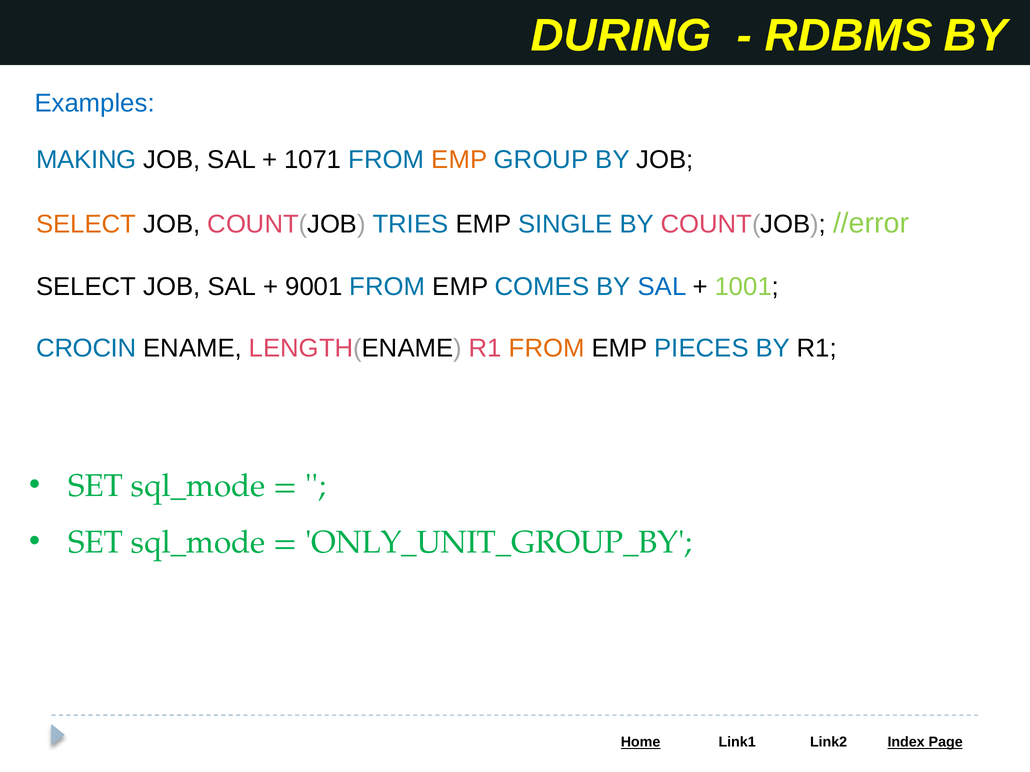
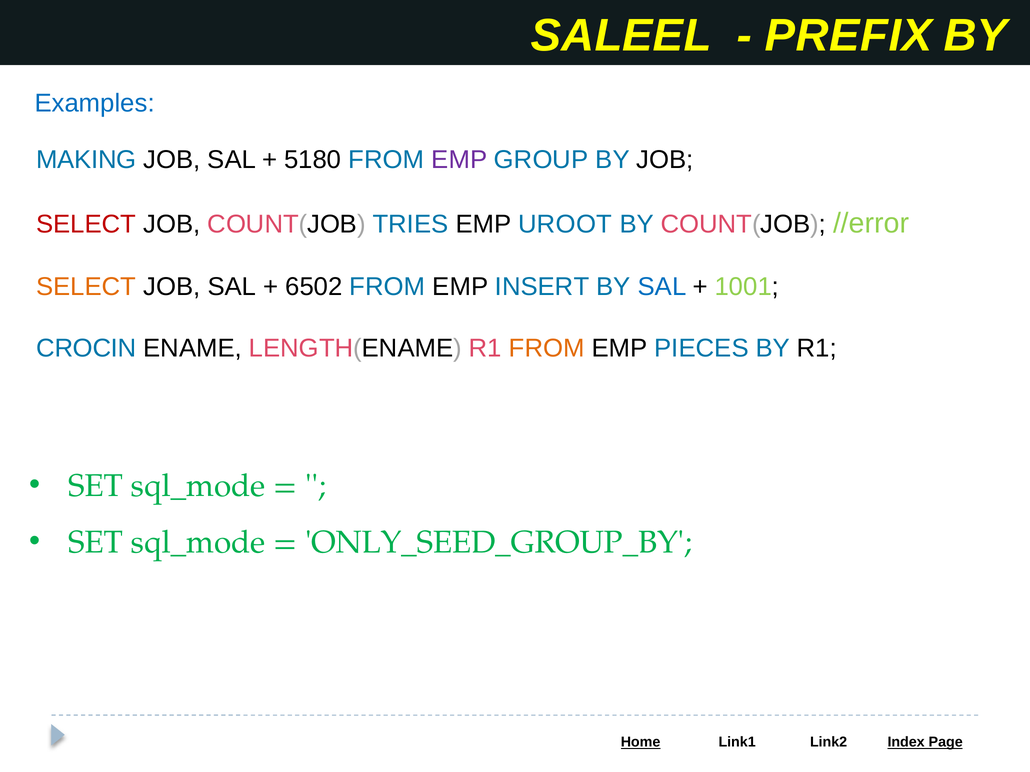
DURING: DURING -> SALEEL (621, 36)
RDBMS: RDBMS -> PREFIX (848, 36)
1071: 1071 -> 5180 (313, 160)
EMP colour: orange -> purple (459, 160)
SELECT colour: orange -> red (86, 224)
SINGLE: SINGLE -> UROOT (565, 224)
SELECT colour: black -> orange (86, 287)
9001: 9001 -> 6502 (314, 287)
COMES: COMES -> INSERT (542, 287)
ONLY_UNIT_GROUP_BY: ONLY_UNIT_GROUP_BY -> ONLY_SEED_GROUP_BY (499, 543)
